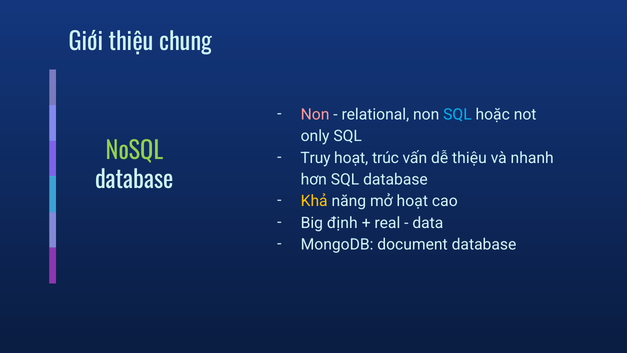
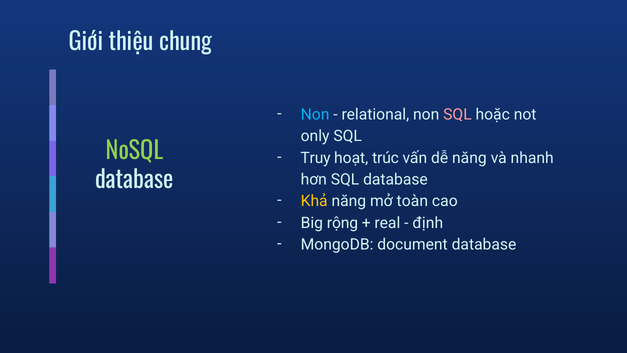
Non colour: pink -> light blue (315, 115)
SQL colour: light blue -> pink (457, 115)
dễ thiệu: thiệu -> năng (469, 158)
mở hoạt: hoạt -> toàn (412, 201)
định: định -> rộng (342, 223)
data: data -> định (428, 223)
